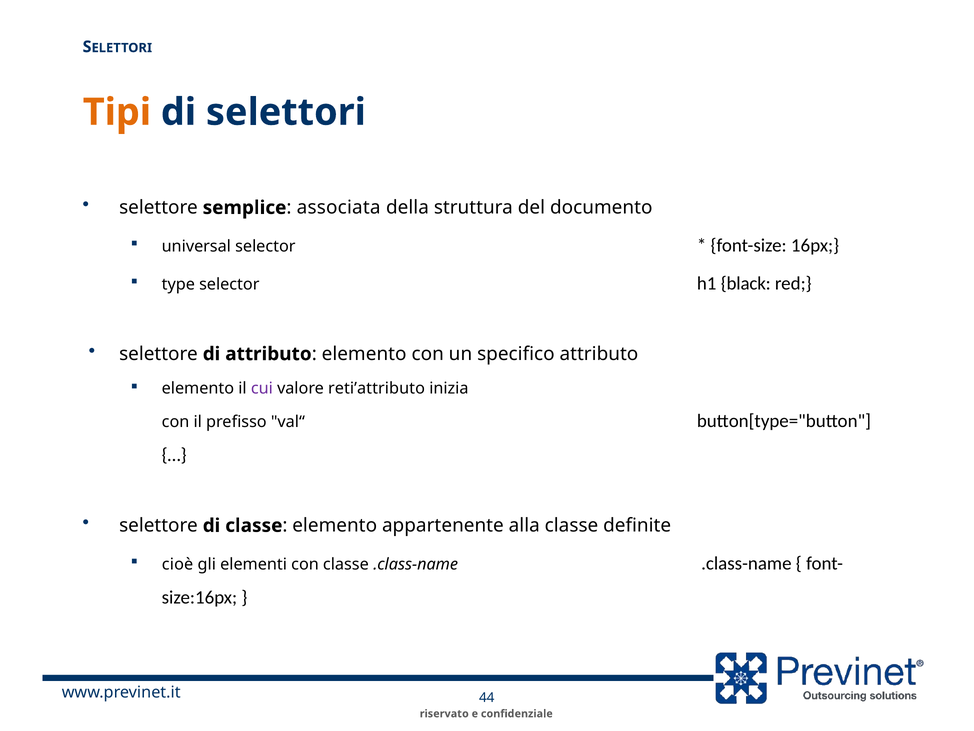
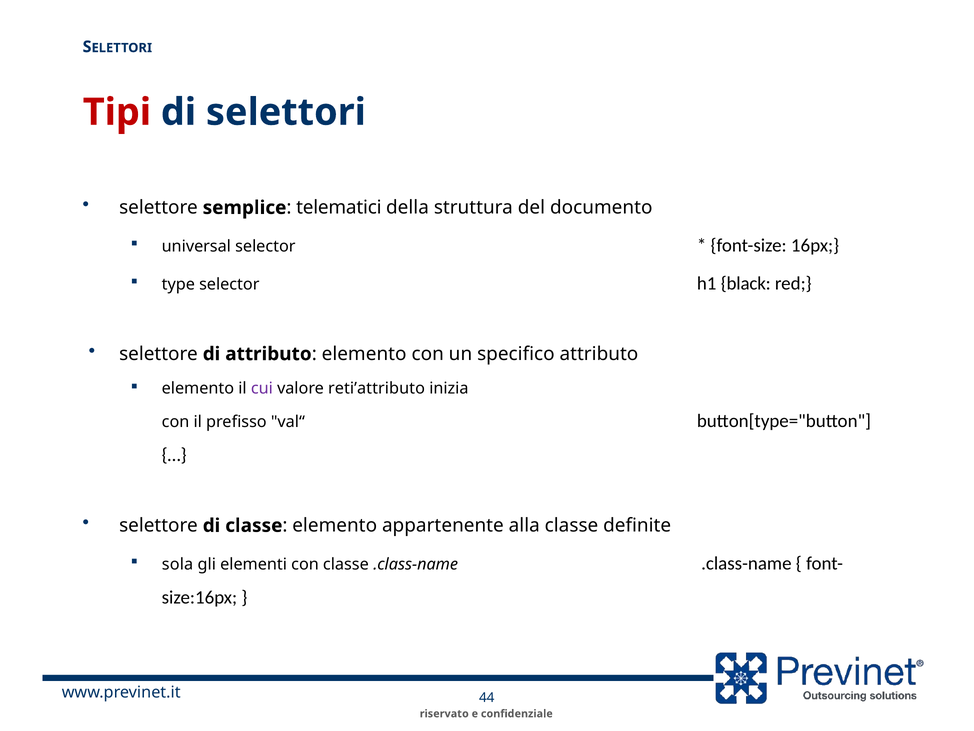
Tipi colour: orange -> red (117, 112)
associata: associata -> telematici (339, 208)
cioè: cioè -> sola (178, 564)
